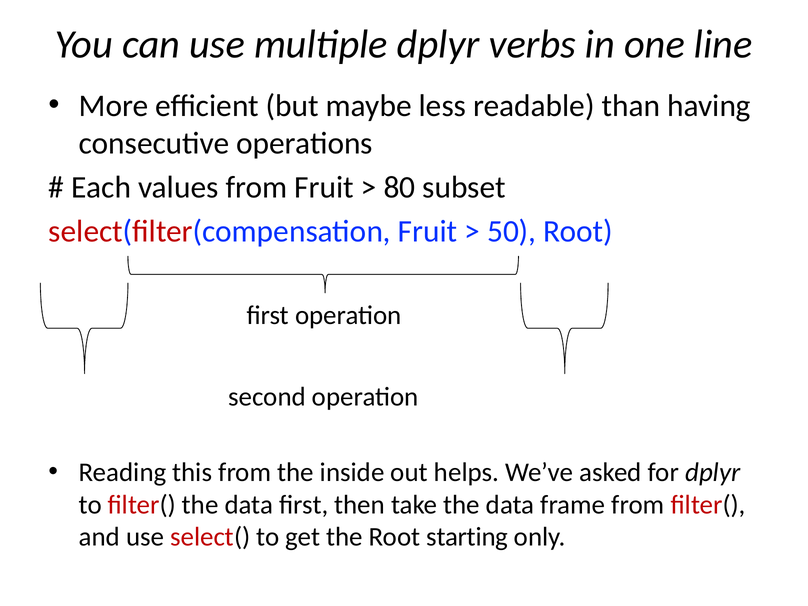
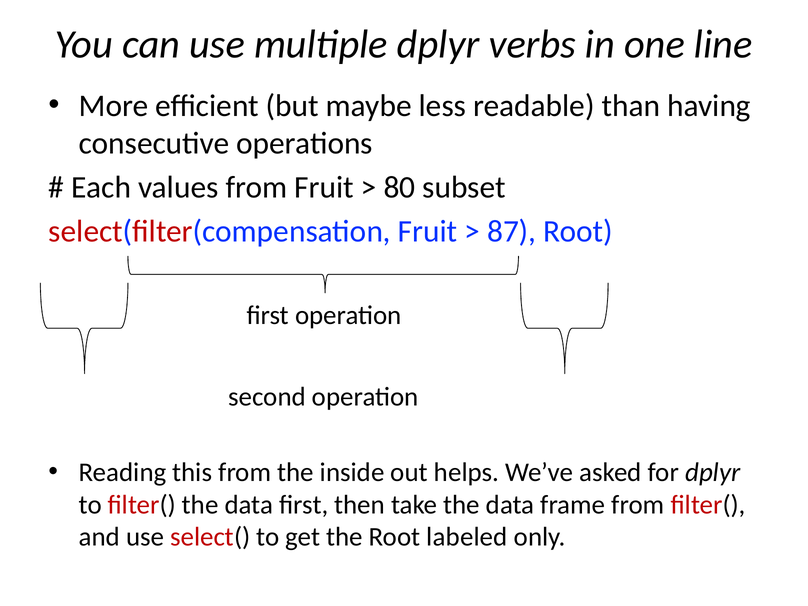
50: 50 -> 87 (512, 231)
starting: starting -> labeled (467, 537)
